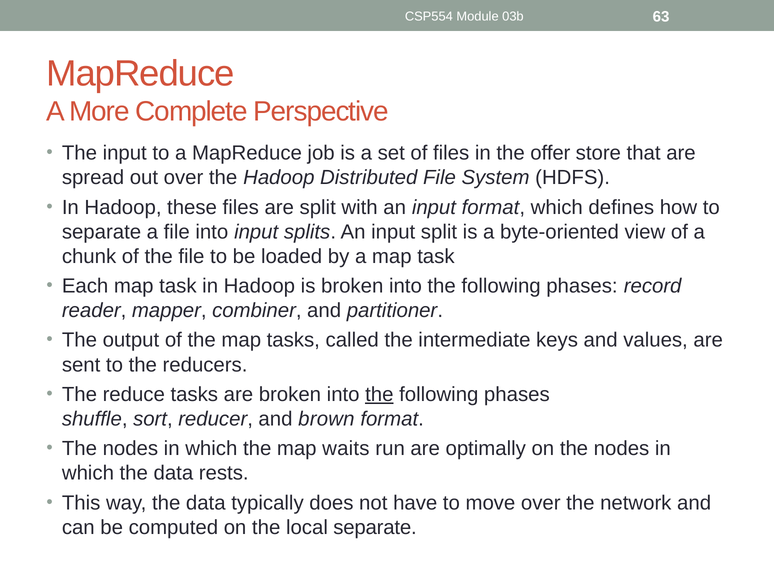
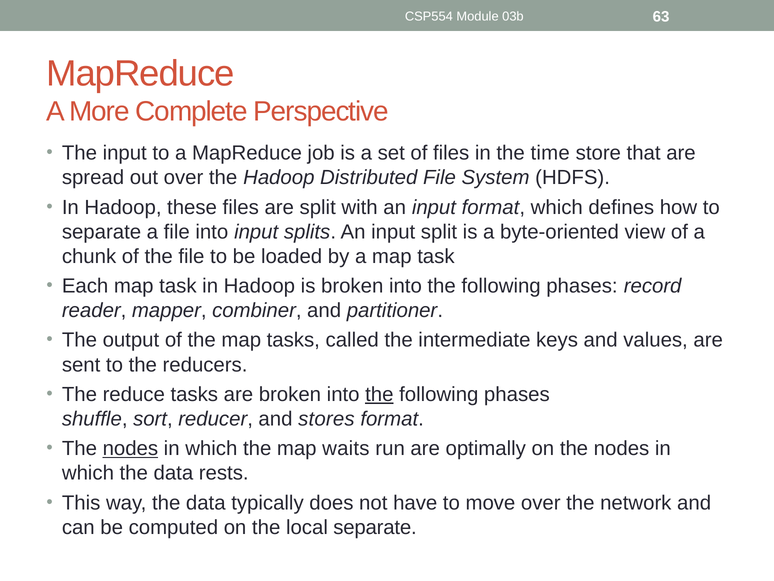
offer: offer -> time (550, 153)
brown: brown -> stores (326, 419)
nodes underline: none -> present (130, 448)
